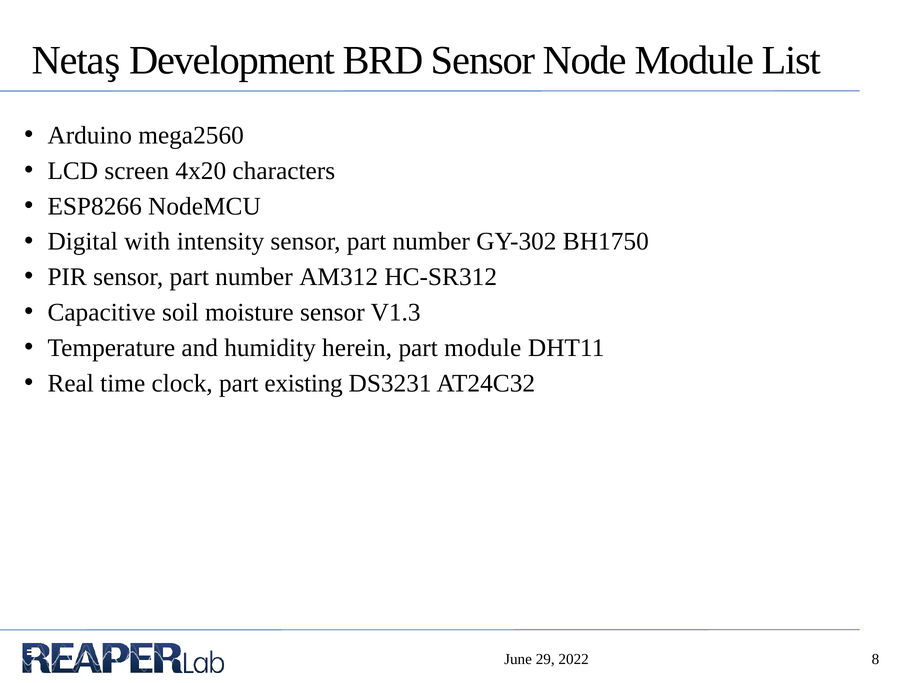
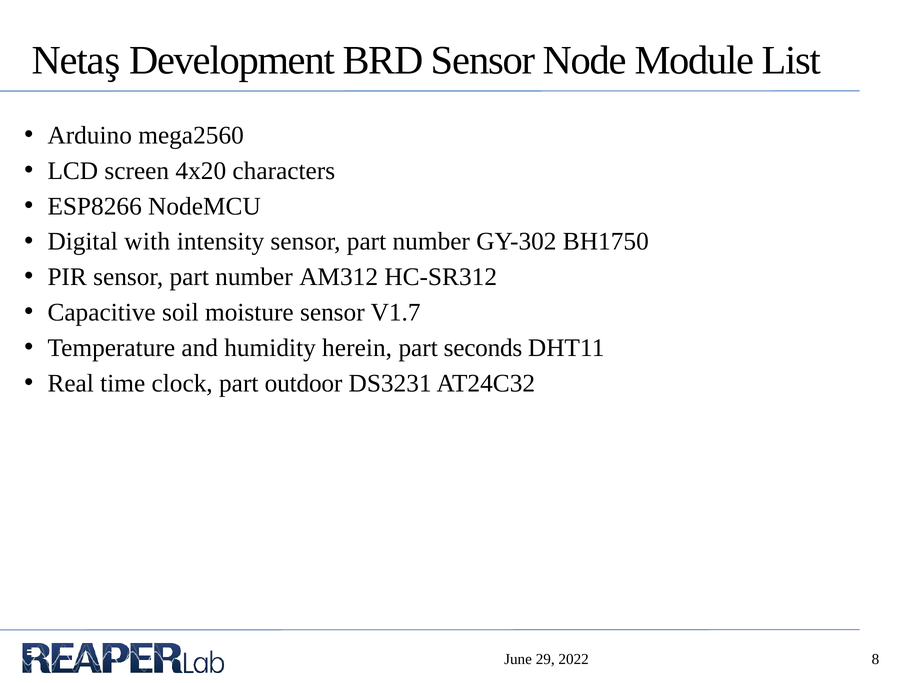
V1.3: V1.3 -> V1.7 (396, 313)
part module: module -> seconds (483, 348)
existing: existing -> outdoor (304, 383)
